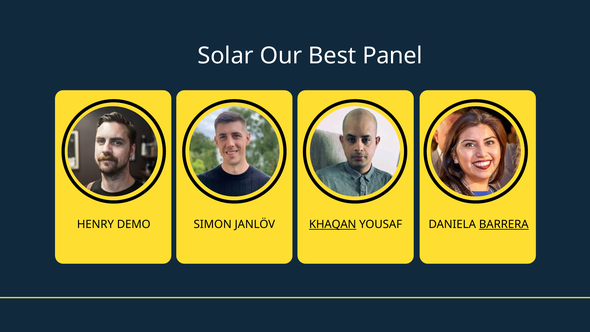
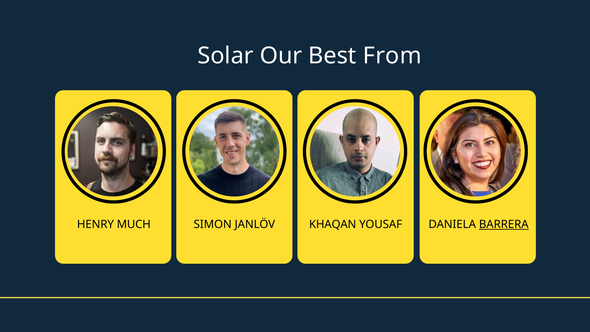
Panel: Panel -> From (392, 56)
DEMO: DEMO -> MUCH (134, 224)
KHAQAN underline: present -> none (333, 224)
